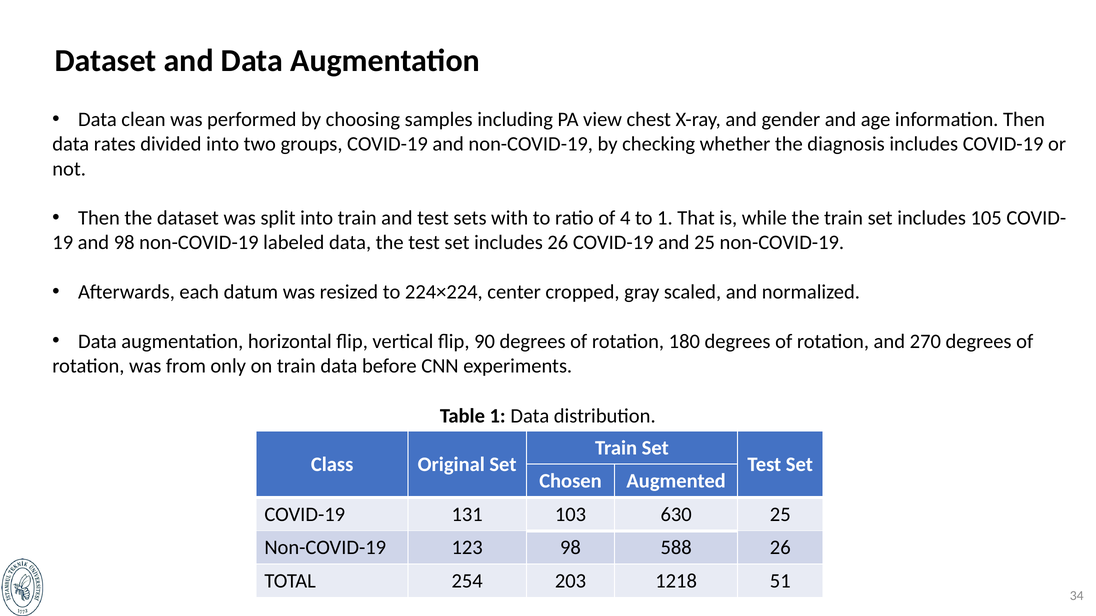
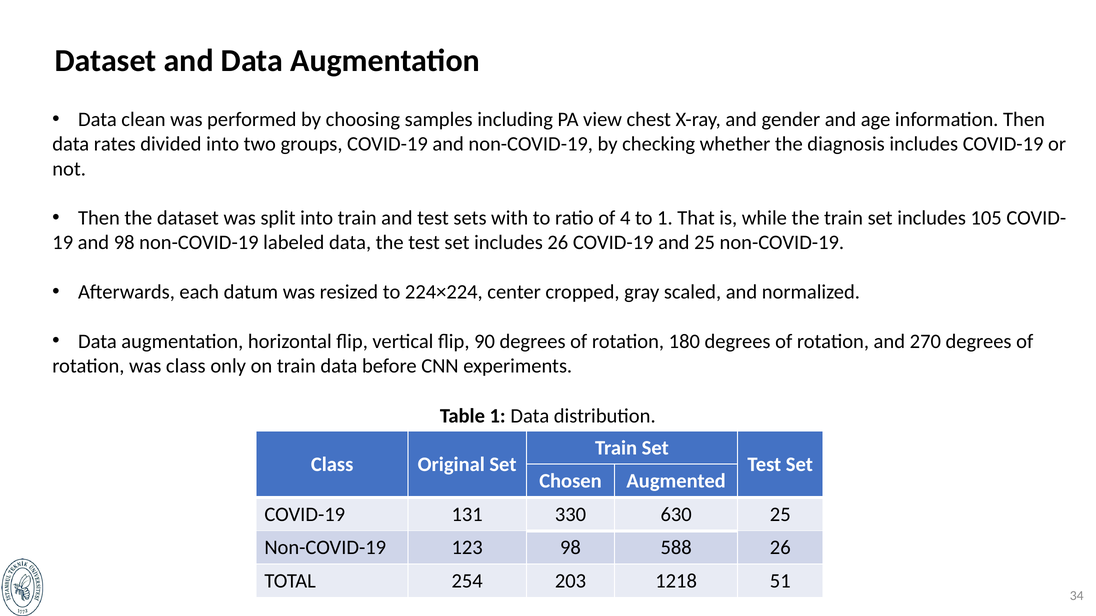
was from: from -> class (186, 366)
103: 103 -> 330 (570, 515)
